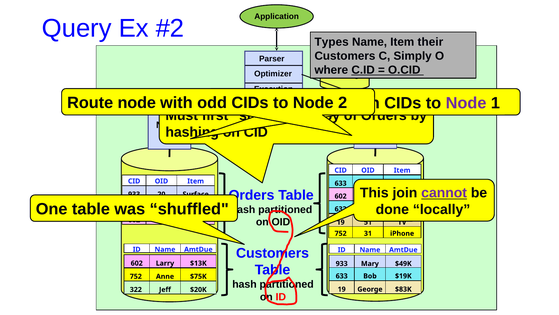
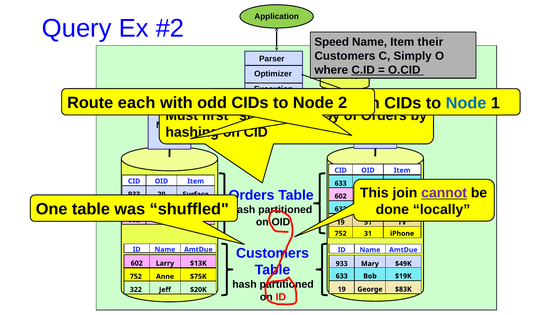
Types: Types -> Speed (332, 42)
Route node: node -> each (137, 103)
Node colour: purple -> blue (466, 103)
